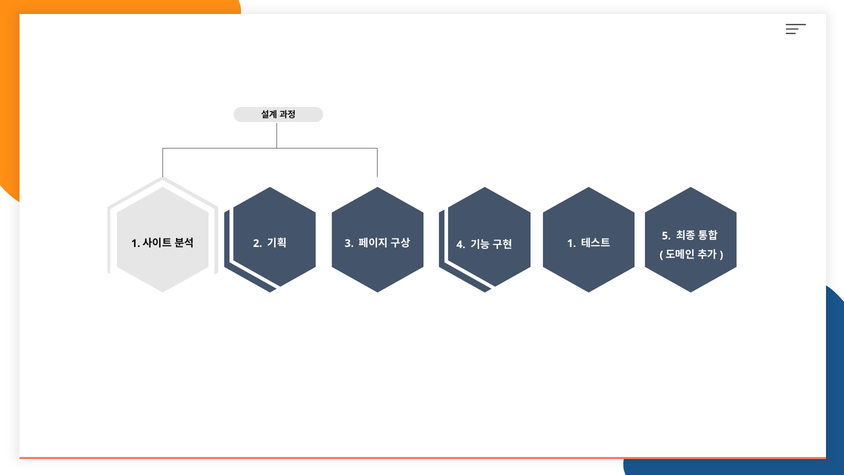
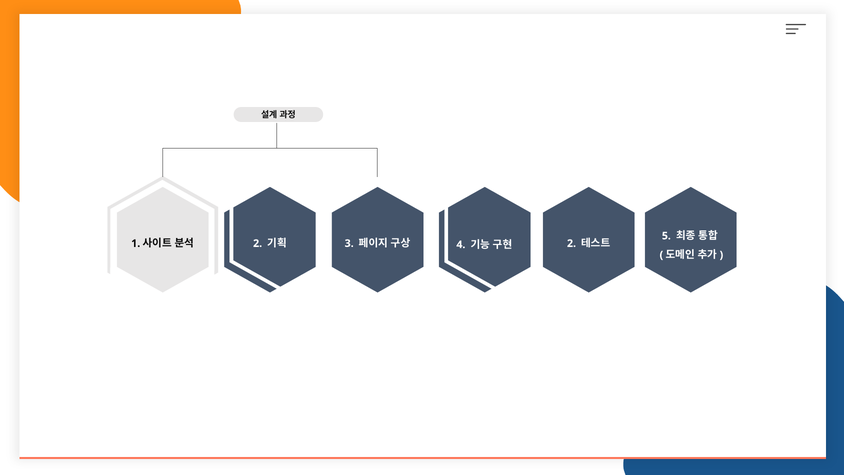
1: 1 -> 2 (572, 243)
